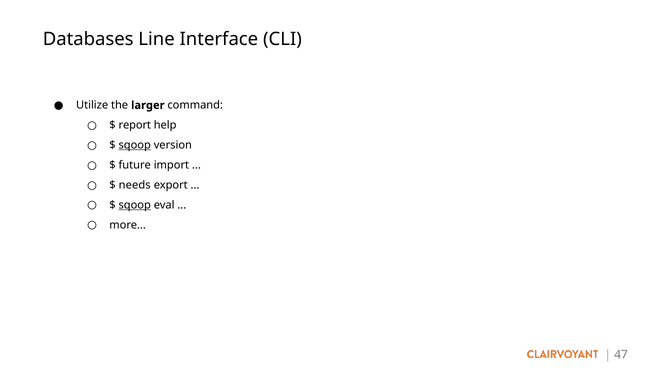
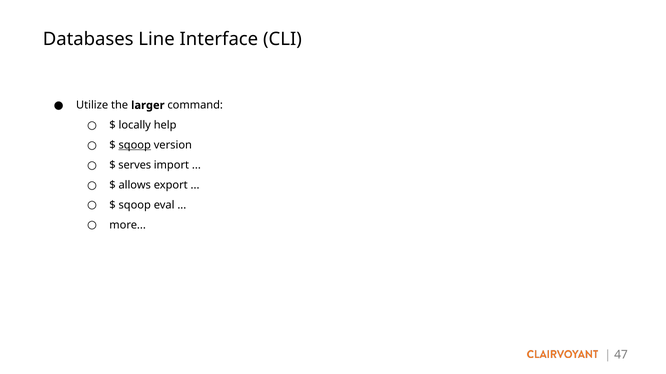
report: report -> locally (135, 125)
future: future -> serves (135, 165)
needs: needs -> allows (135, 185)
sqoop underline: present -> none (135, 205)
